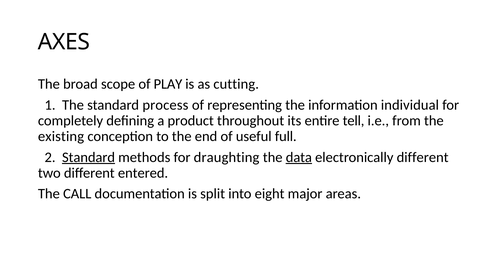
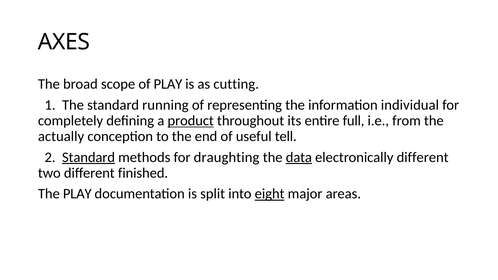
process: process -> running (165, 105)
product underline: none -> present (191, 121)
tell: tell -> full (354, 121)
existing: existing -> actually (61, 136)
full: full -> tell (286, 136)
entered: entered -> finished (143, 173)
The CALL: CALL -> PLAY (77, 194)
eight underline: none -> present (270, 194)
